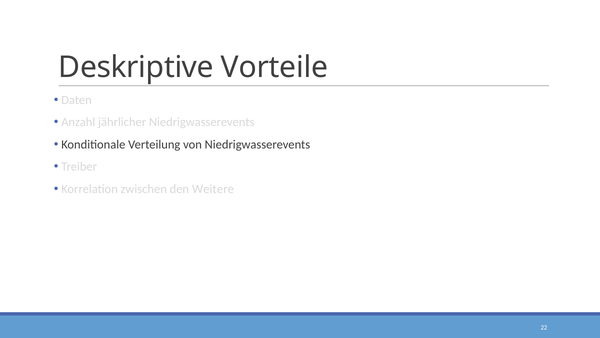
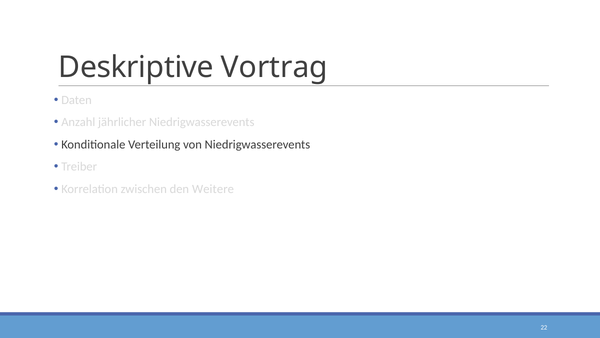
Vorteile: Vorteile -> Vortrag (274, 67)
